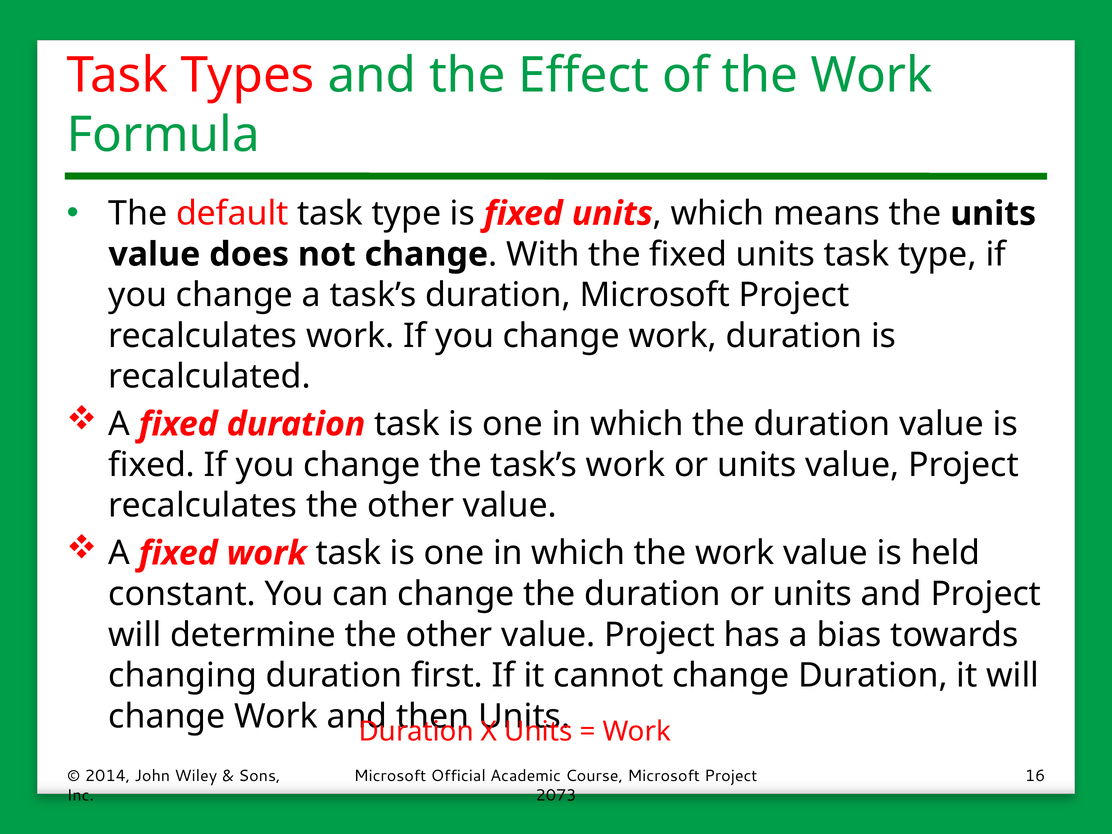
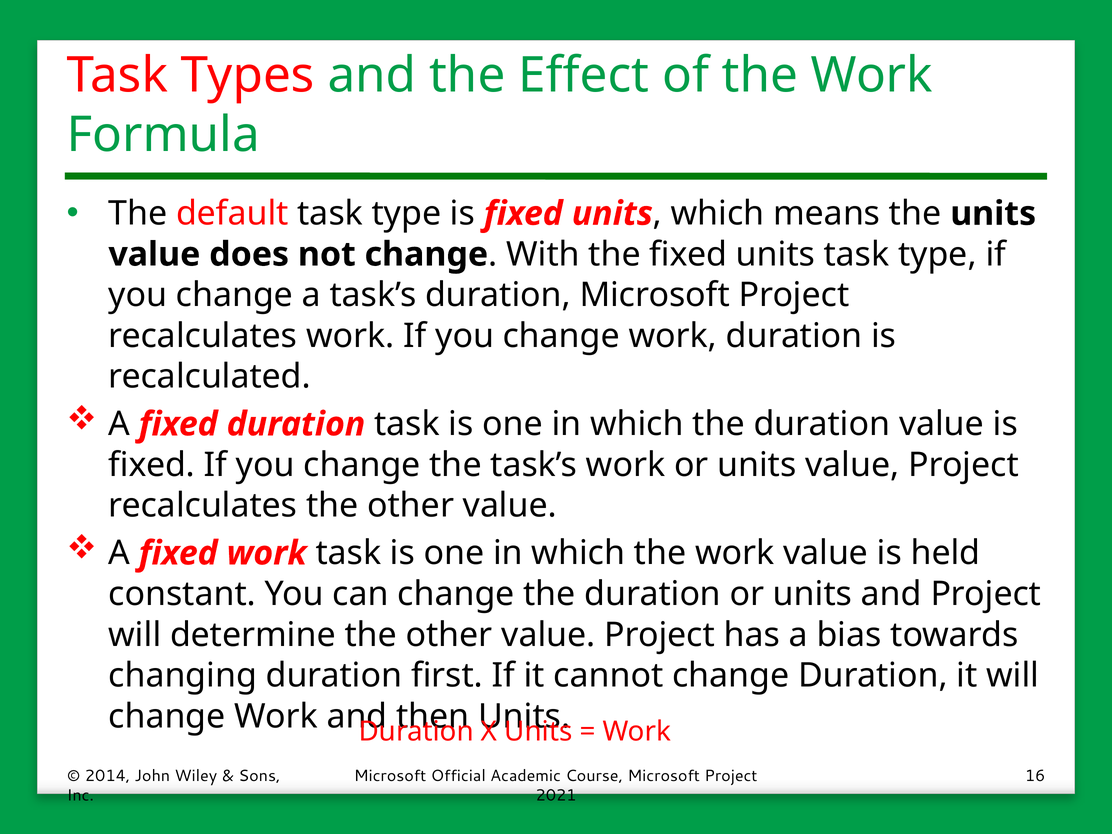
2073: 2073 -> 2021 (556, 795)
